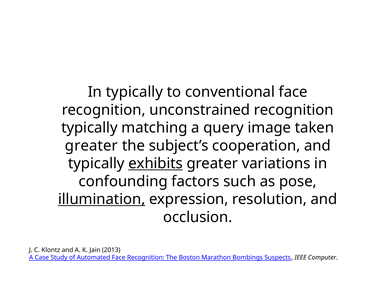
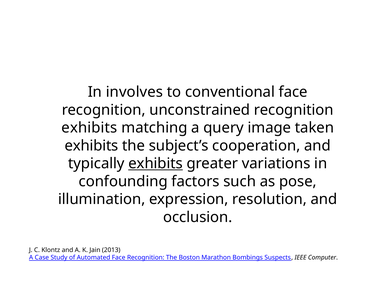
In typically: typically -> involves (134, 92)
typically: typically -> exhibits (89, 128)
greater: greater -> exhibits (92, 145)
illumination underline: present -> none (102, 199)
